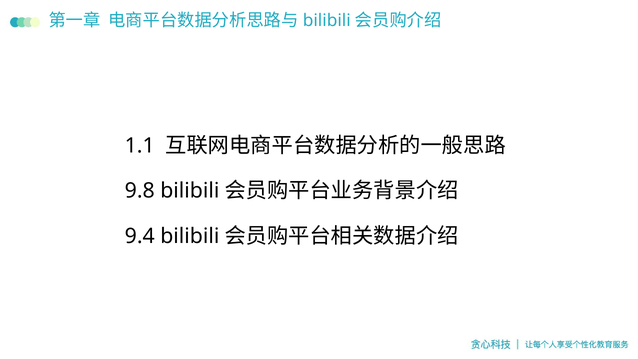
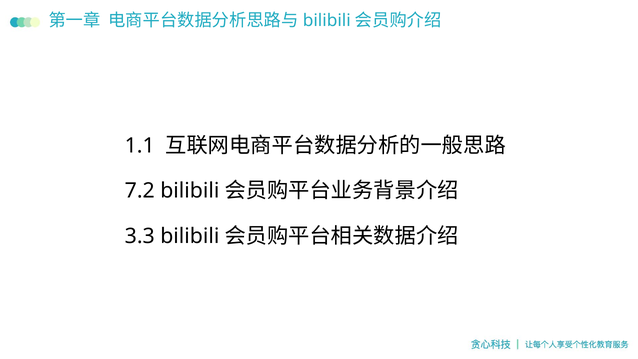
9.8: 9.8 -> 7.2 (140, 191)
9.4: 9.4 -> 3.3 (140, 236)
